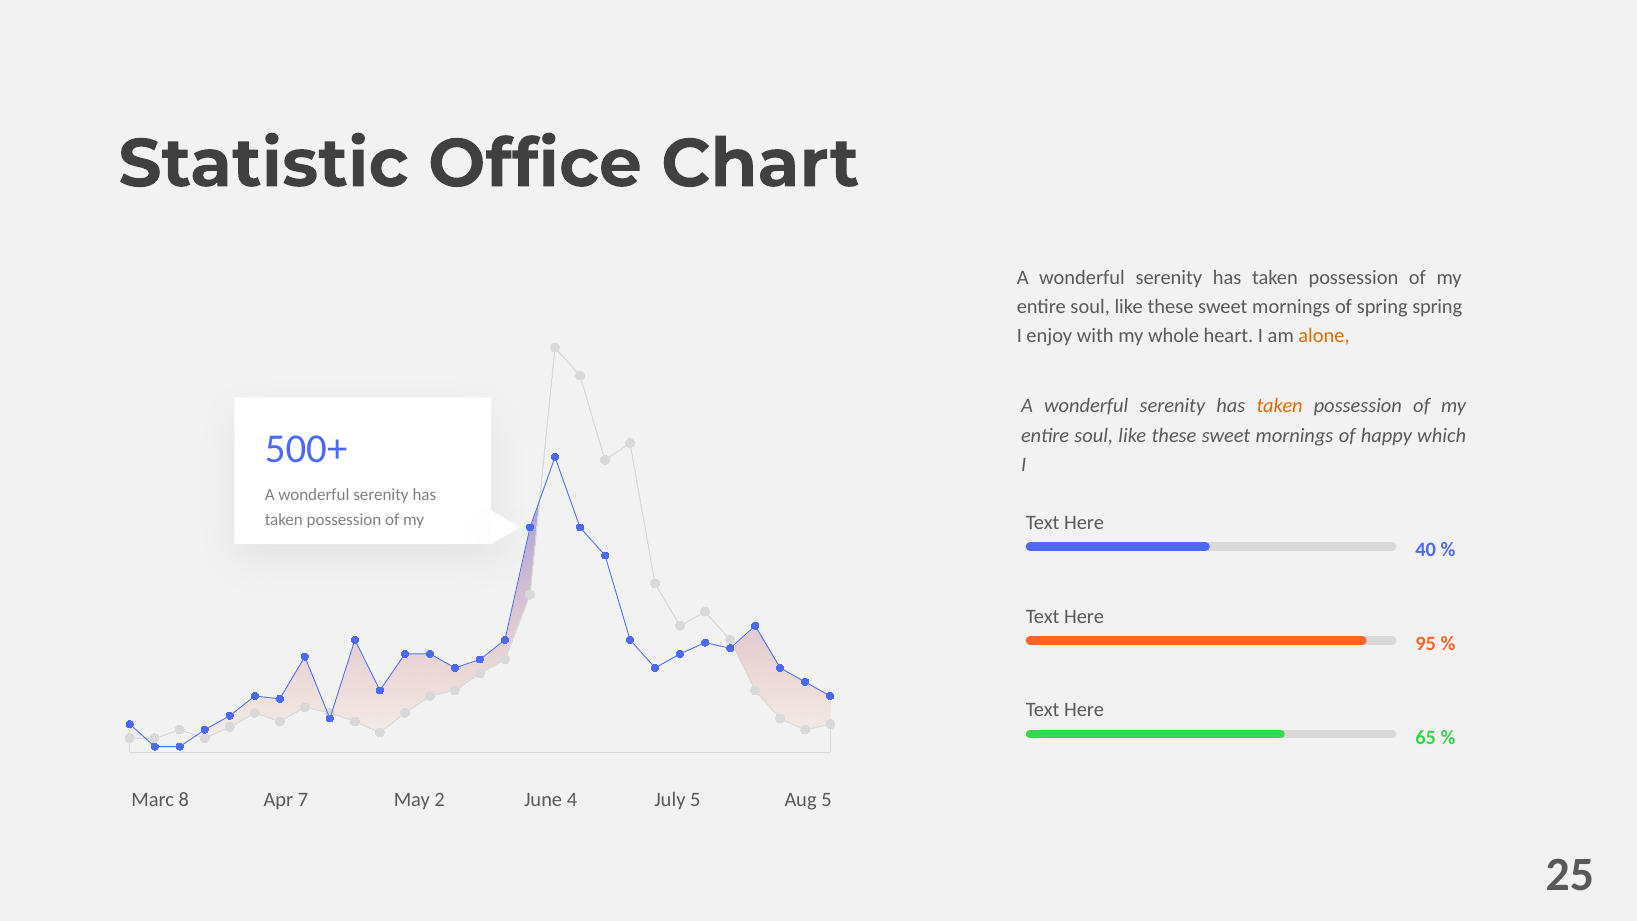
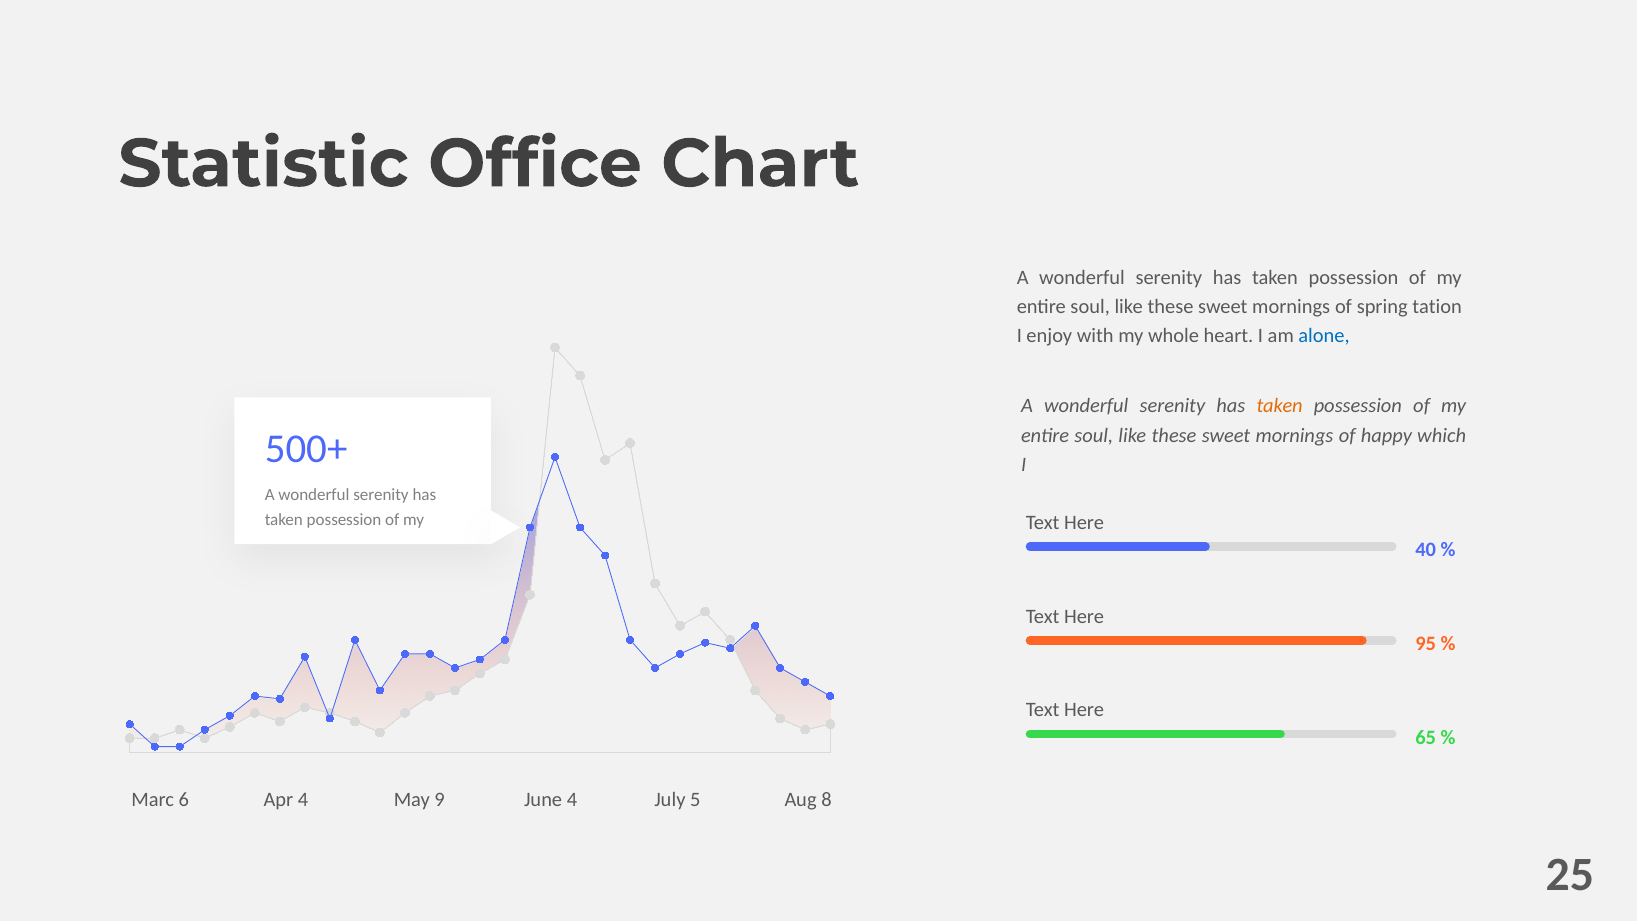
spring spring: spring -> tation (1437, 307)
alone colour: orange -> blue (1324, 336)
8: 8 -> 6 (184, 799)
Apr 7: 7 -> 4 (303, 799)
2: 2 -> 9 (440, 799)
Aug 5: 5 -> 8 (827, 799)
